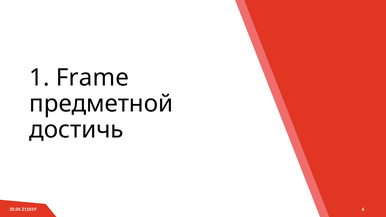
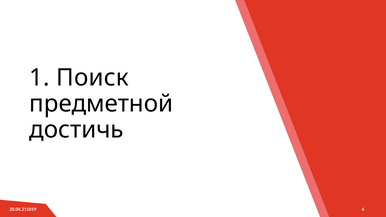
Frame: Frame -> Поиск (92, 78)
